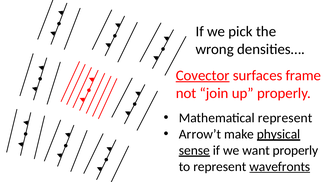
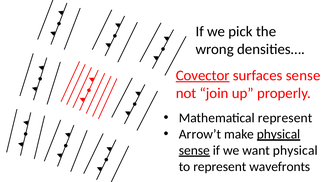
surfaces frame: frame -> sense (303, 75)
want properly: properly -> physical (295, 151)
wavefronts underline: present -> none (280, 167)
